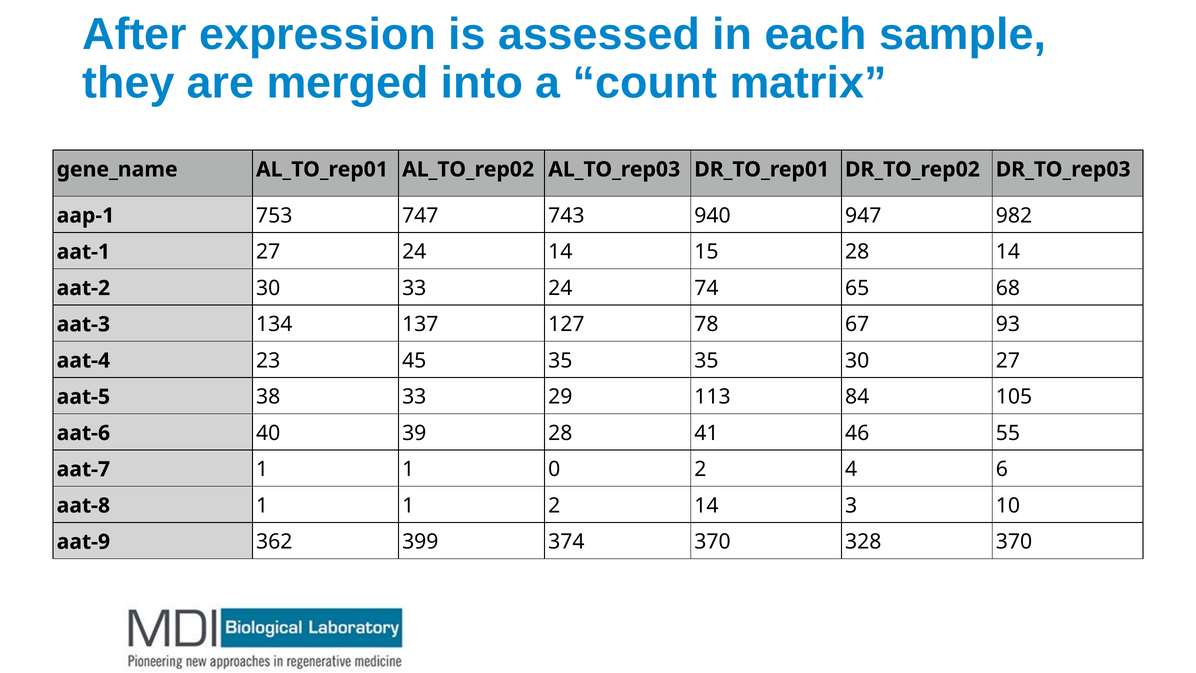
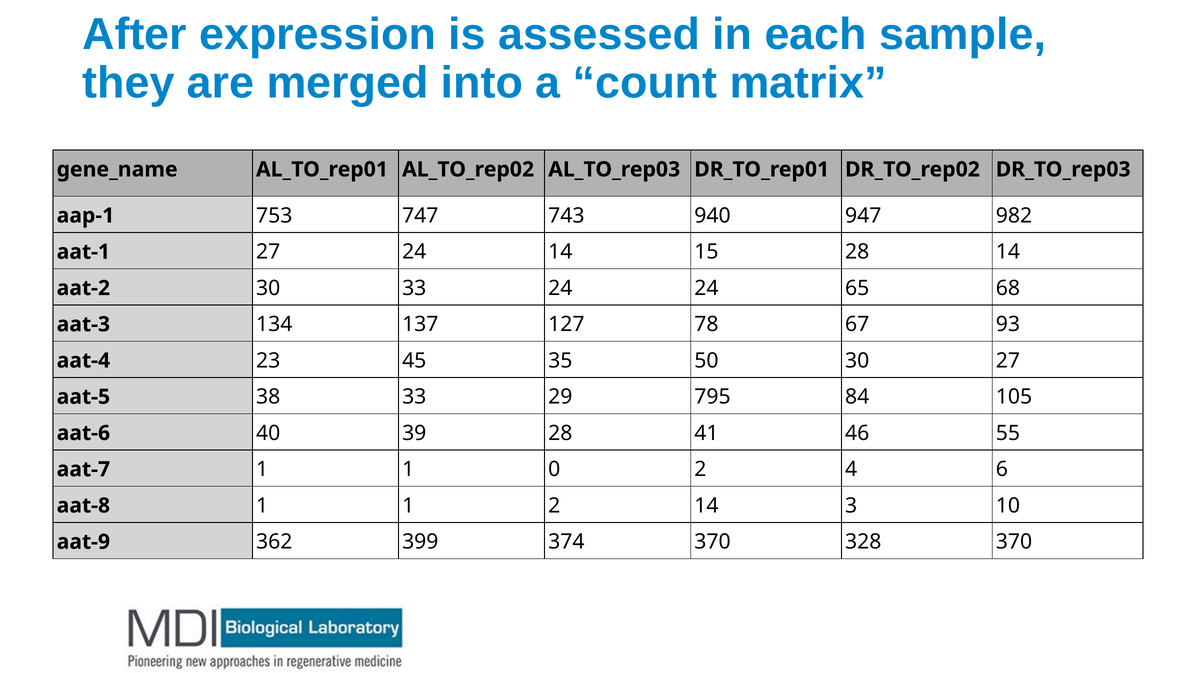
24 74: 74 -> 24 (706, 288)
35 35: 35 -> 50 (706, 360)
113: 113 -> 795 (713, 397)
